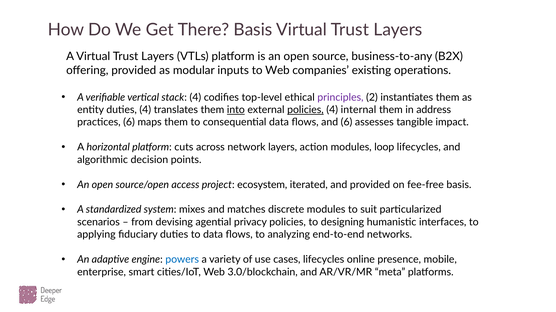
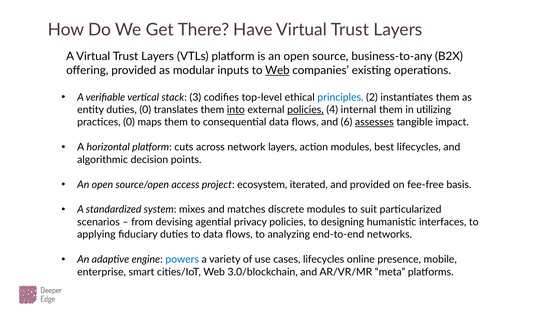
There Basis: Basis -> Have (253, 30)
Web underline: none -> present (277, 70)
stack 4: 4 -> 3 (195, 97)
principles colour: purple -> blue (340, 97)
duties 4: 4 -> 0 (145, 110)
address: address -> utilizing (434, 110)
practices 6: 6 -> 0 (129, 122)
assesses underline: none -> present (374, 122)
loop: loop -> best (384, 148)
